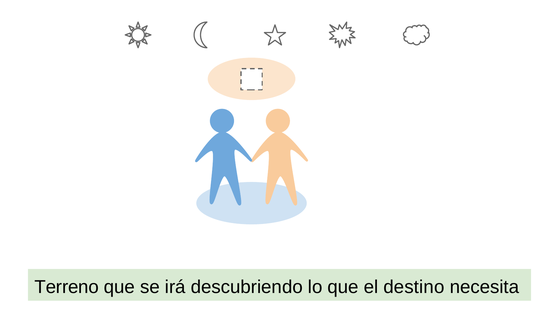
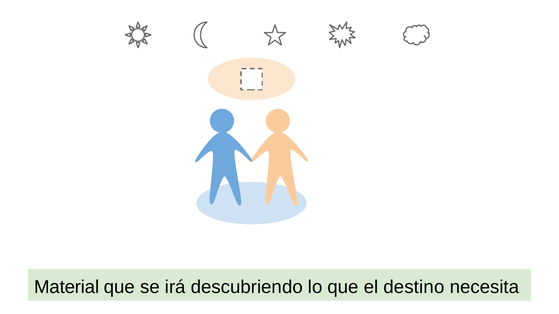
Terreno: Terreno -> Material (67, 287)
